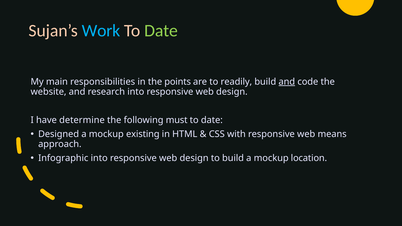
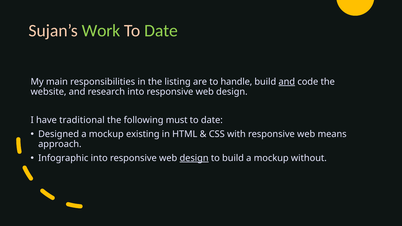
Work colour: light blue -> light green (101, 31)
points: points -> listing (178, 82)
readily: readily -> handle (236, 82)
determine: determine -> traditional (82, 120)
design underline: none -> present (194, 158)
location: location -> without (309, 158)
